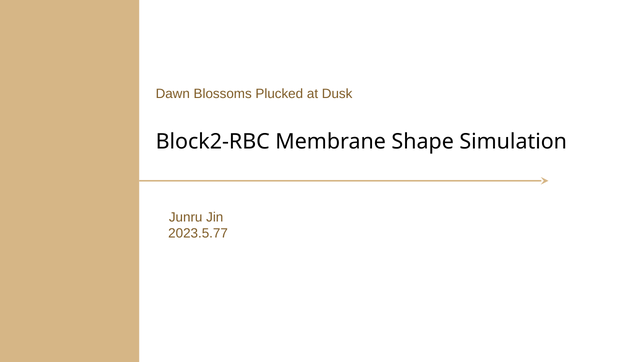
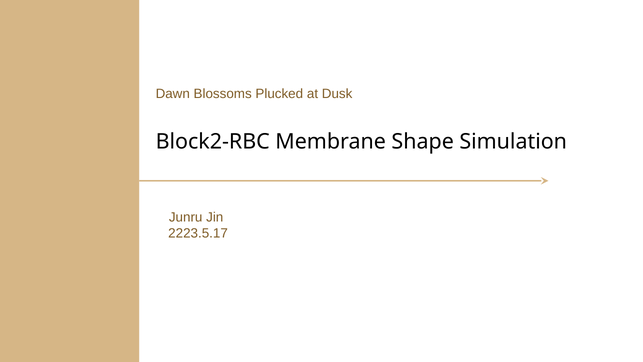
2023.5.77: 2023.5.77 -> 2223.5.17 (198, 233)
